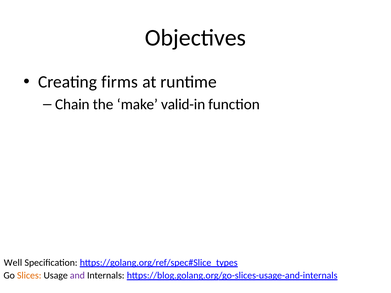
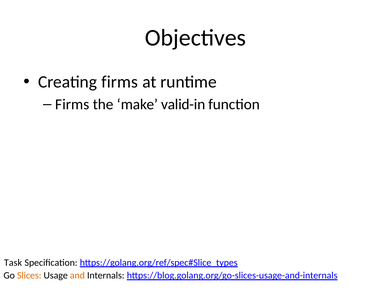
Chain: Chain -> Firms (72, 104)
Well: Well -> Task (13, 263)
and colour: purple -> orange (77, 276)
